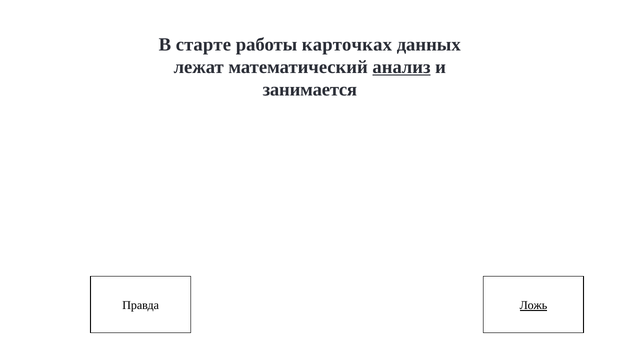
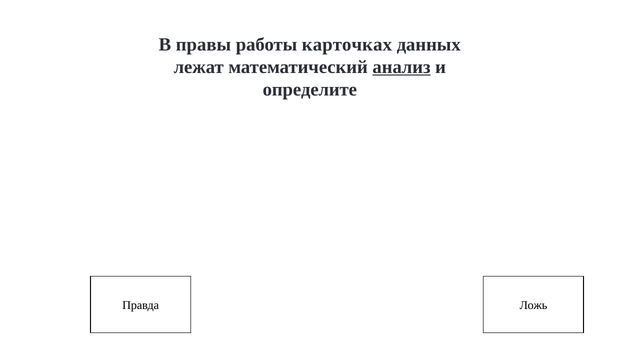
старте: старте -> правы (203, 45)
занимается: занимается -> определите (310, 90)
Ложь underline: present -> none (533, 306)
